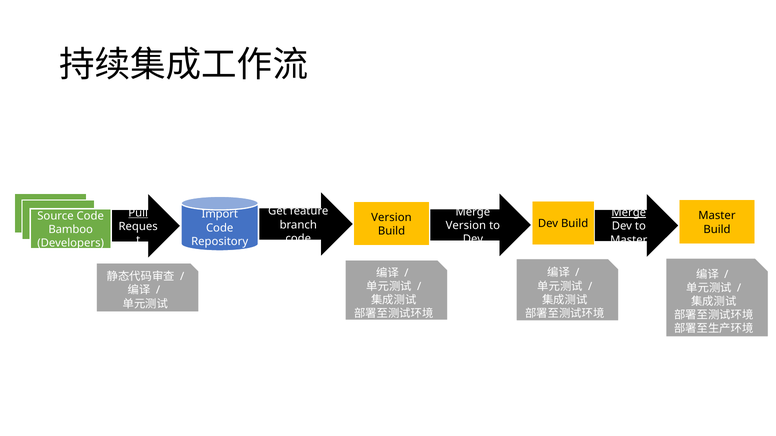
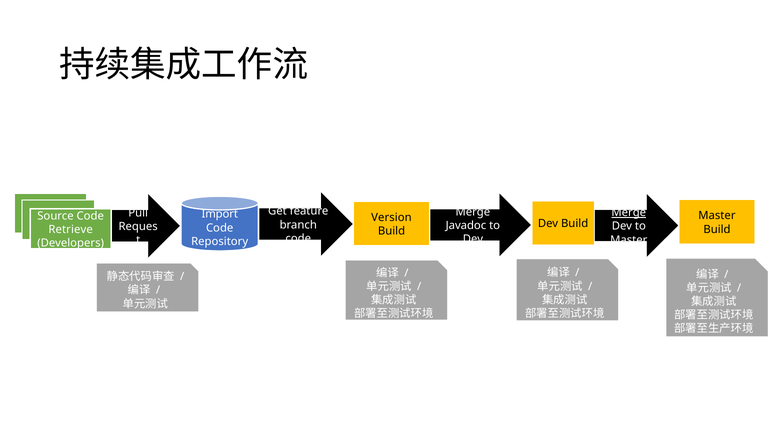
Pull underline: present -> none (138, 213)
Version: Version -> Javadoc (466, 226)
Bamboo: Bamboo -> Retrieve (71, 230)
